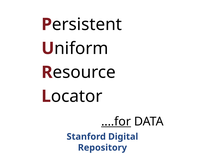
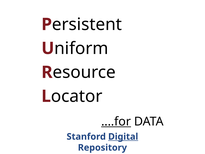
Digital underline: none -> present (123, 136)
